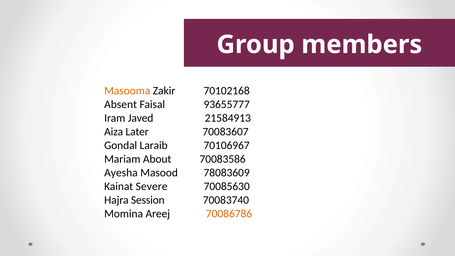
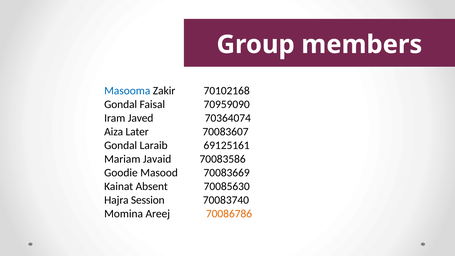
Masooma colour: orange -> blue (127, 91)
Absent: Absent -> Gondal (121, 104)
93655777: 93655777 -> 70959090 (227, 104)
21584913: 21584913 -> 70364074 (228, 118)
70106967: 70106967 -> 69125161 (227, 145)
About: About -> Javaid (157, 159)
Ayesha: Ayesha -> Goodie (121, 173)
78083609: 78083609 -> 70083669 (227, 173)
Severe: Severe -> Absent (152, 186)
